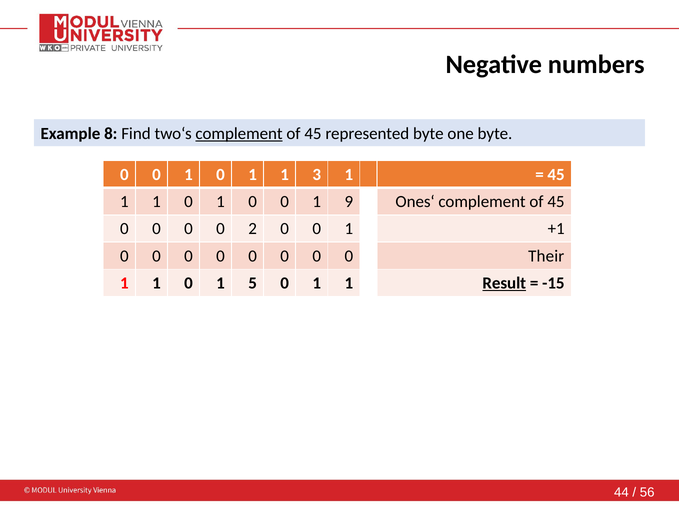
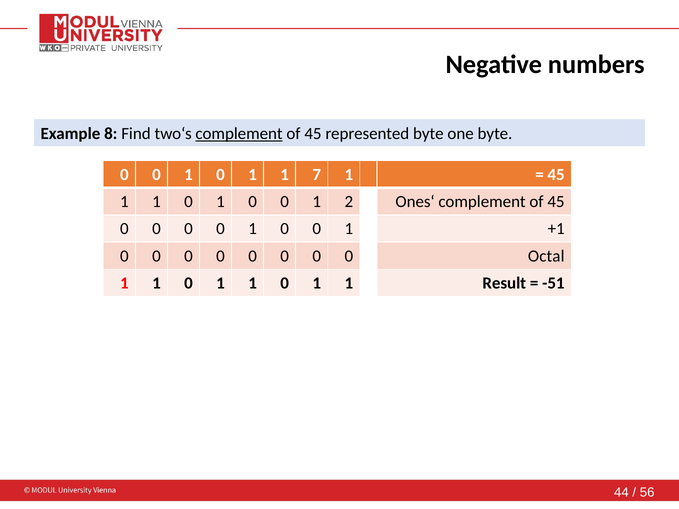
3: 3 -> 7 (317, 175)
9: 9 -> 2 (349, 202)
0 0 0 2: 2 -> 1 (253, 229)
Their: Their -> Octal (546, 256)
5: 5 -> 1 (253, 283)
Result underline: present -> none (504, 283)
-15: -15 -> -51 (553, 283)
